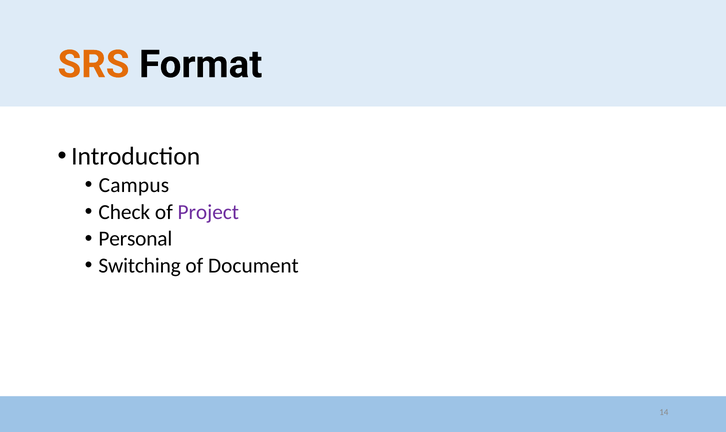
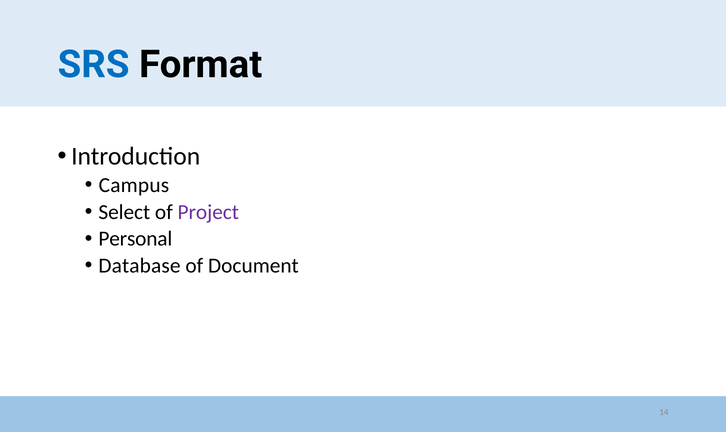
SRS colour: orange -> blue (94, 65)
Check: Check -> Select (124, 212)
Switching: Switching -> Database (139, 266)
